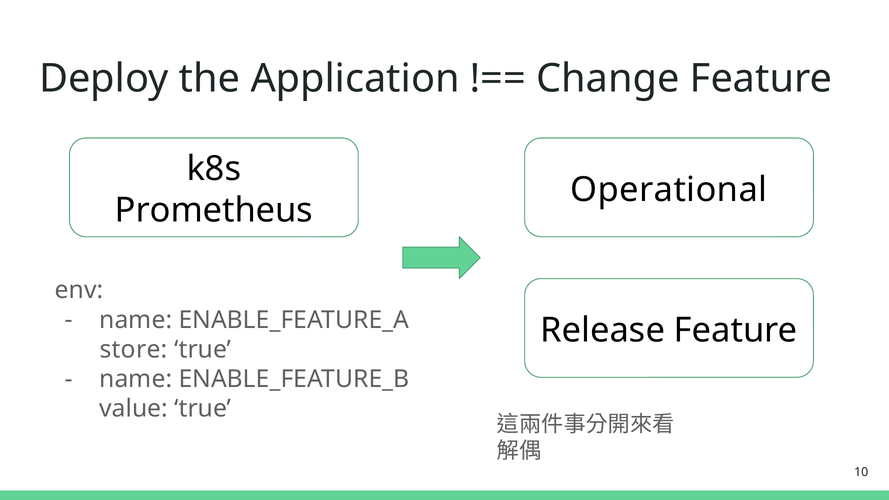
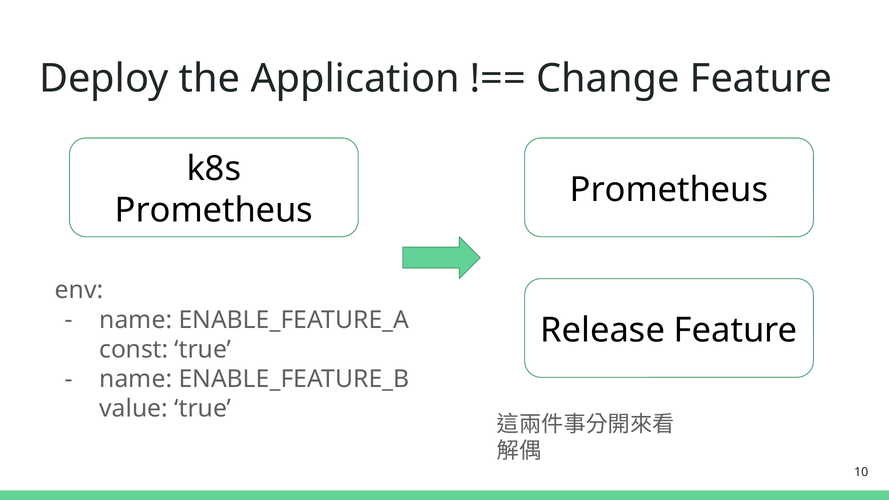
Operational: Operational -> Prometheus (669, 190)
store: store -> const (134, 350)
